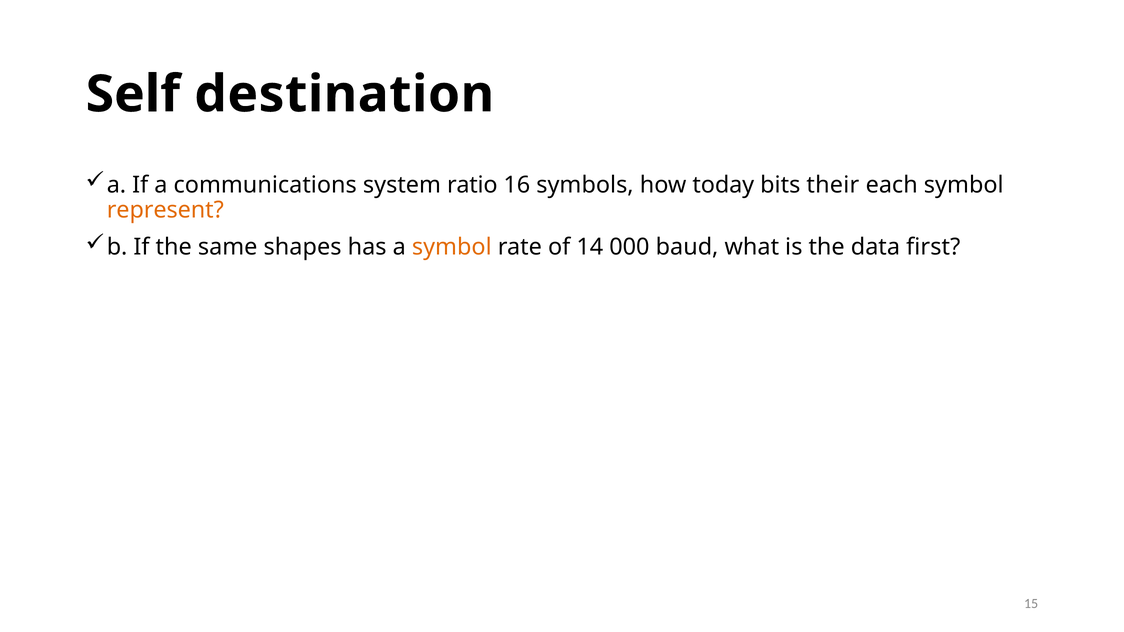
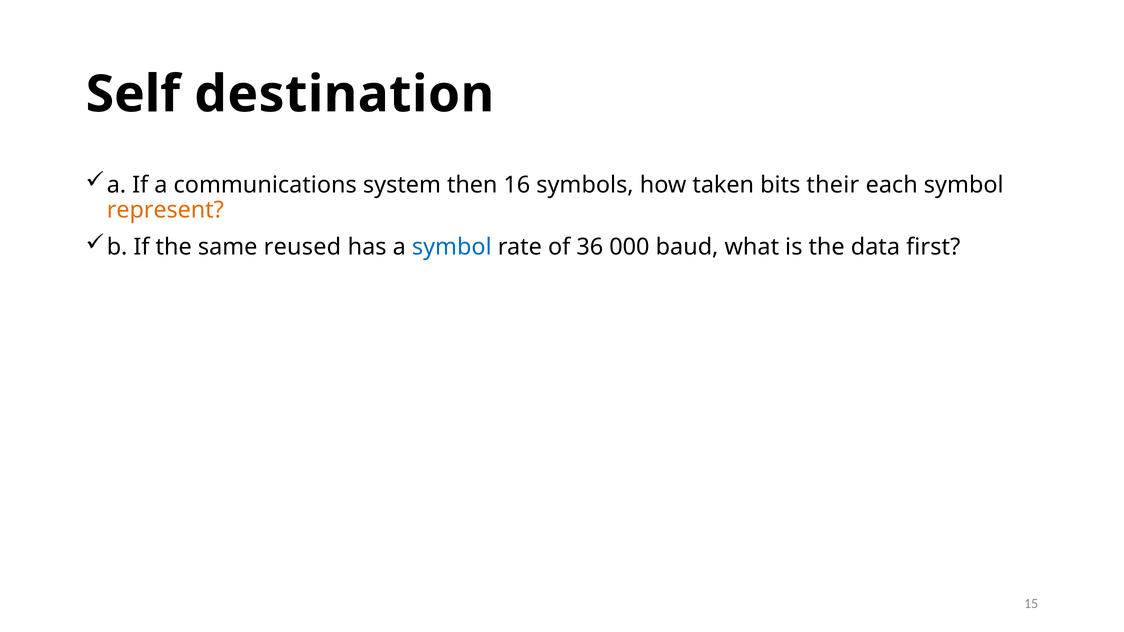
ratio: ratio -> then (472, 185)
today: today -> taken (723, 185)
shapes: shapes -> reused (302, 247)
symbol colour: orange -> blue (452, 247)
14: 14 -> 36 (590, 247)
